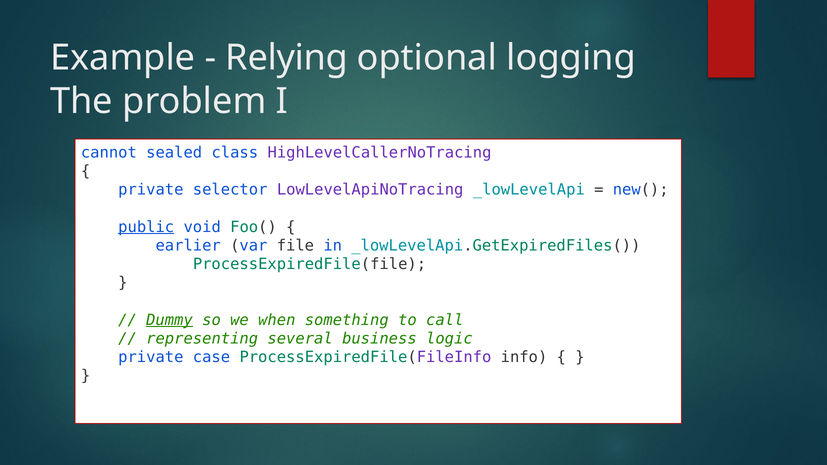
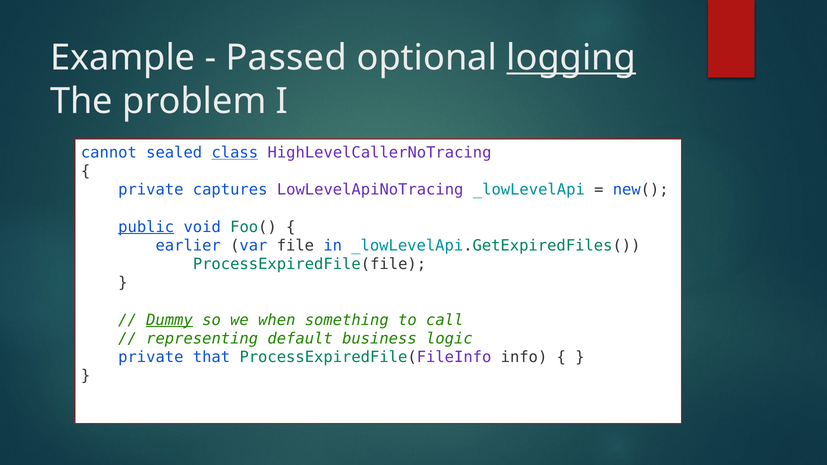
Relying: Relying -> Passed (286, 58)
logging underline: none -> present (571, 58)
class underline: none -> present (235, 153)
selector: selector -> captures (230, 190)
several: several -> default (300, 339)
case: case -> that (211, 357)
